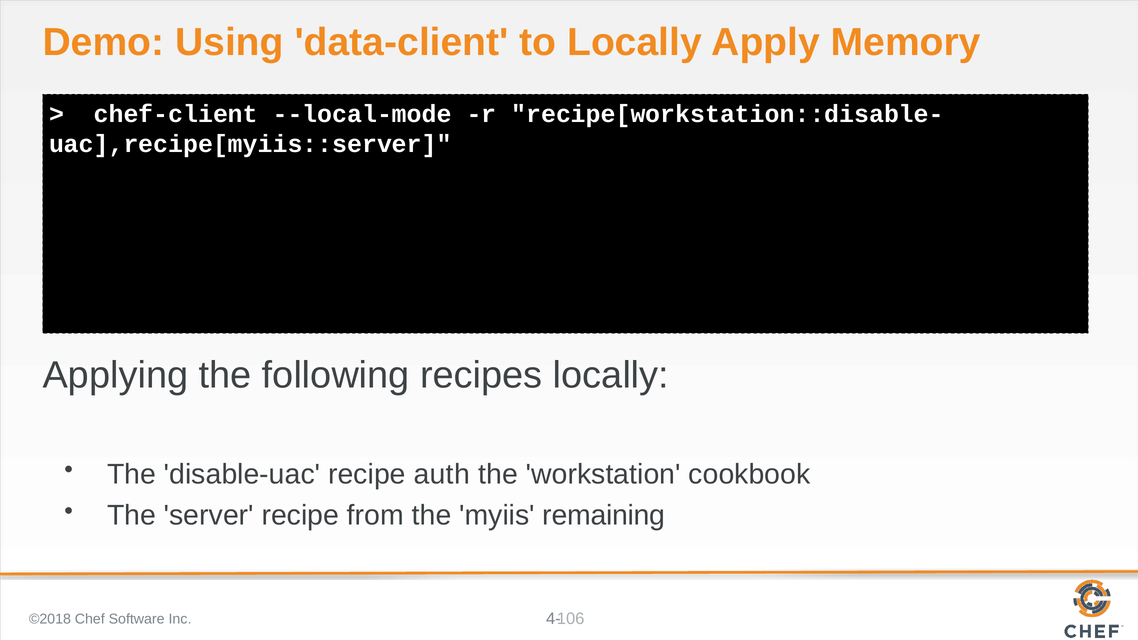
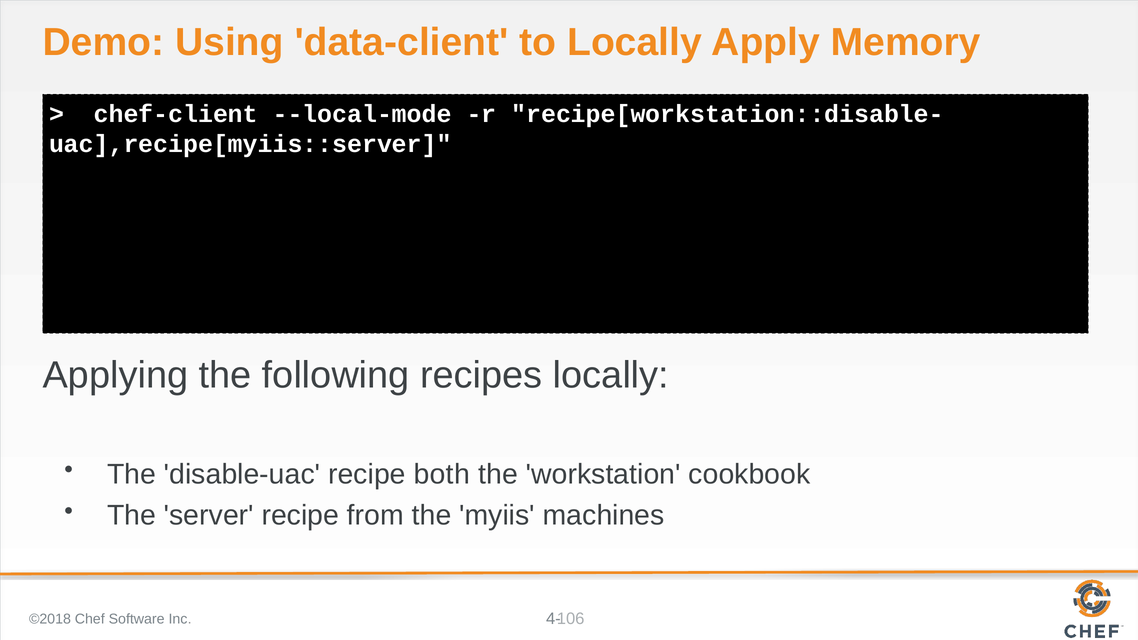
auth: auth -> both (442, 474)
remaining: remaining -> machines (604, 516)
